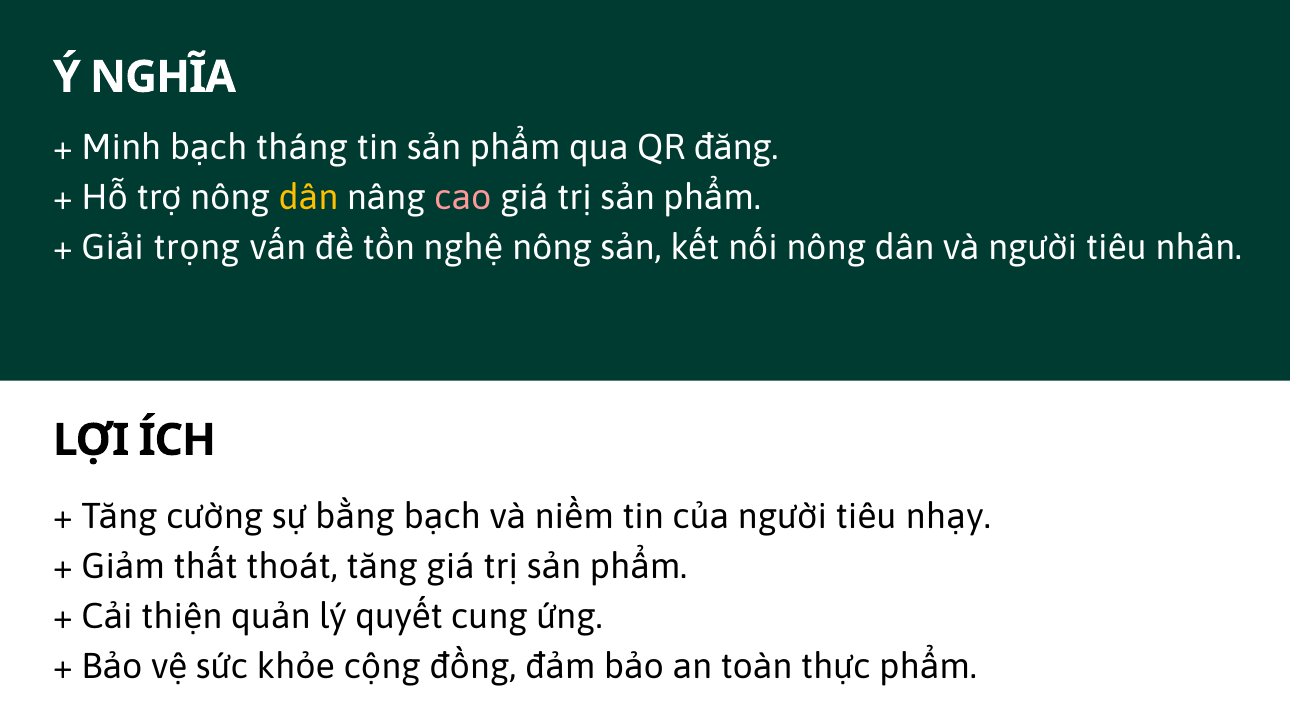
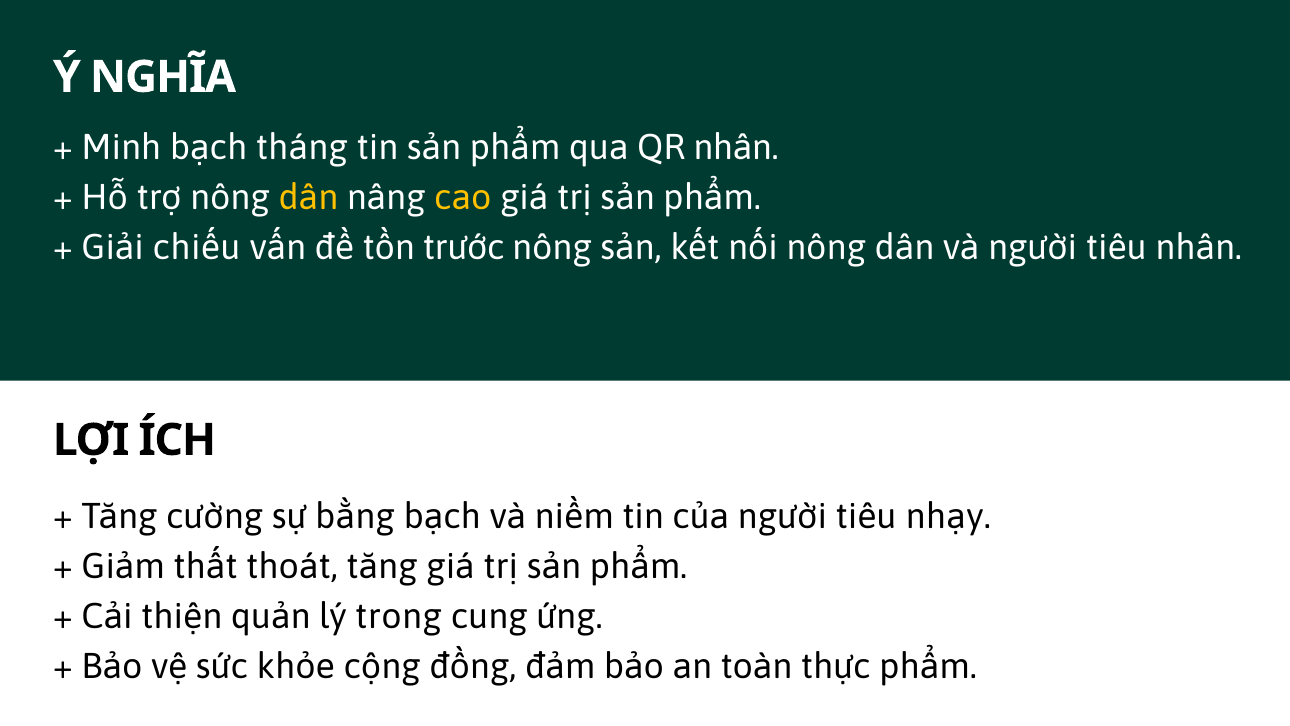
QR đăng: đăng -> nhân (736, 147)
cao colour: pink -> yellow (463, 198)
trọng: trọng -> chiếu (197, 248)
nghệ: nghệ -> trước (464, 248)
quyết: quyết -> trong (399, 617)
